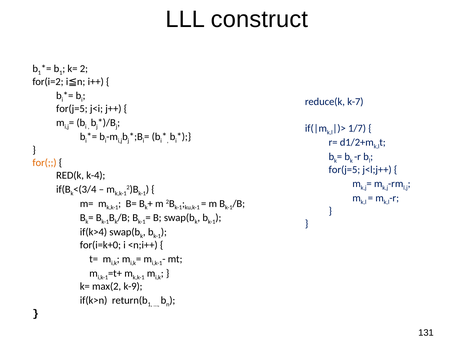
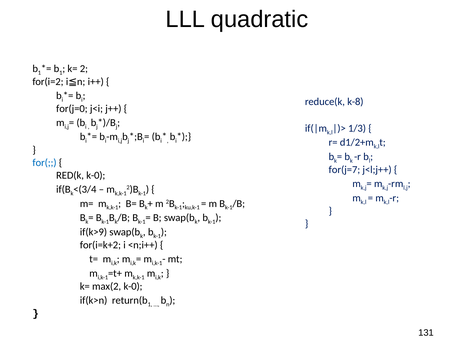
construct: construct -> quadratic (260, 19)
k-7: k-7 -> k-8 (355, 101)
for(j=5: for(j=5 -> for(j=0 (72, 108)
1/7: 1/7 -> 1/3 (357, 128)
for( colour: orange -> blue (44, 162)
for(j=5: for(j=5 -> for(j=7 (344, 170)
RED(k k-4: k-4 -> k-0 (96, 175)
if(k>4: if(k>4 -> if(k>9 (93, 232)
for(i=k+0: for(i=k+0 -> for(i=k+2 (100, 245)
max(2 k-9: k-9 -> k-0 (133, 286)
